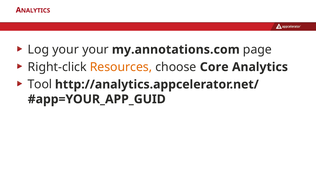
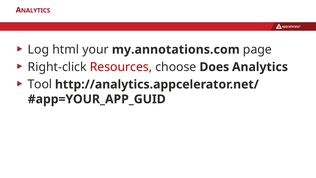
Log your: your -> html (66, 50)
Resources colour: orange -> red (121, 67)
Core: Core -> Does (214, 67)
